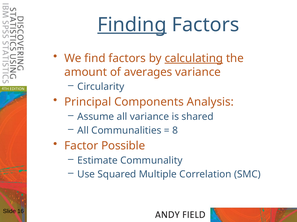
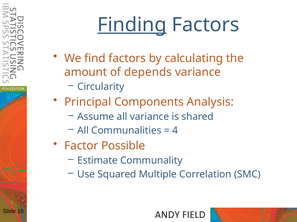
calculating underline: present -> none (194, 58)
averages: averages -> depends (148, 72)
8: 8 -> 4 (175, 131)
